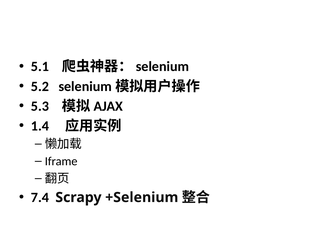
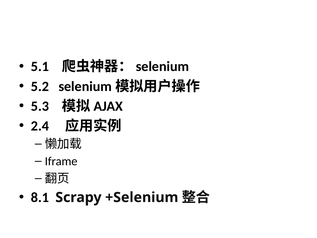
1.4: 1.4 -> 2.4 (40, 126)
7.4: 7.4 -> 8.1 (40, 197)
